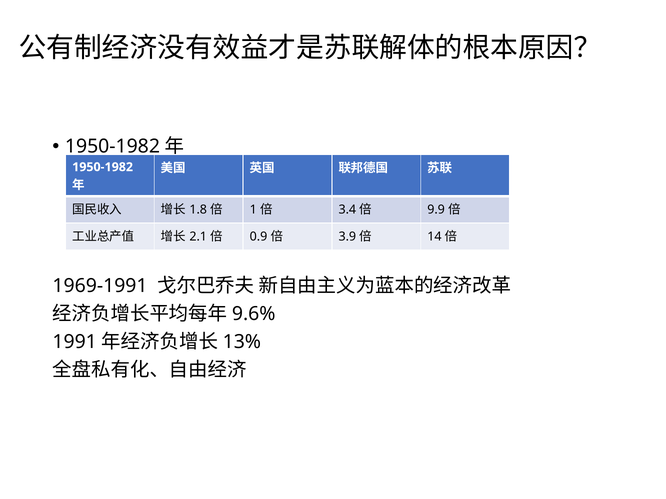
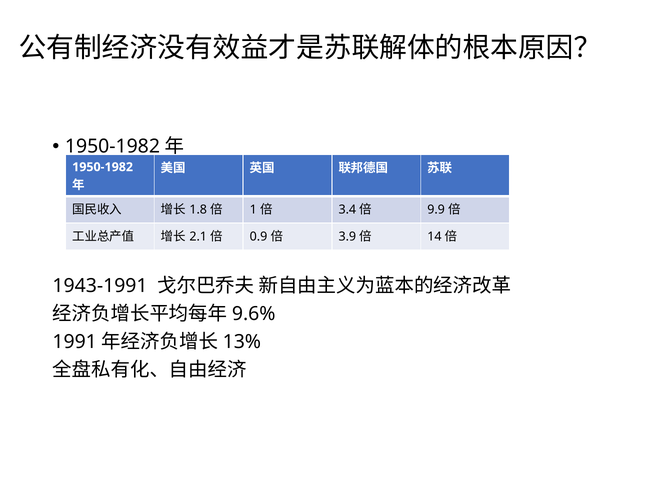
1969-1991: 1969-1991 -> 1943-1991 (100, 286)
